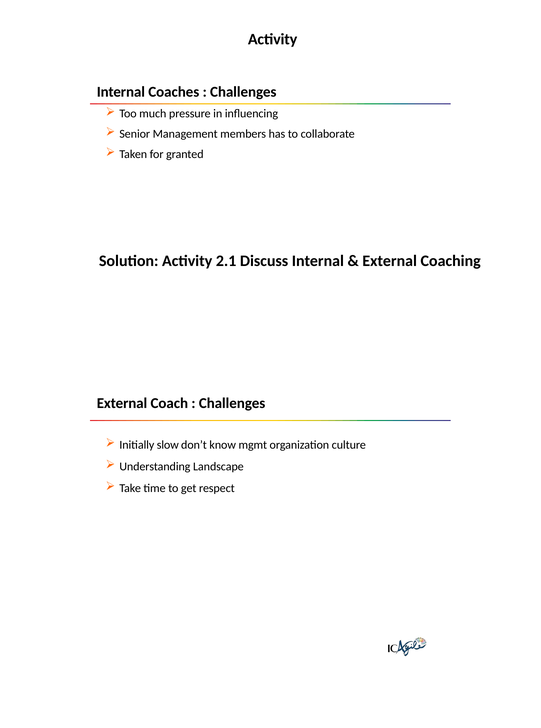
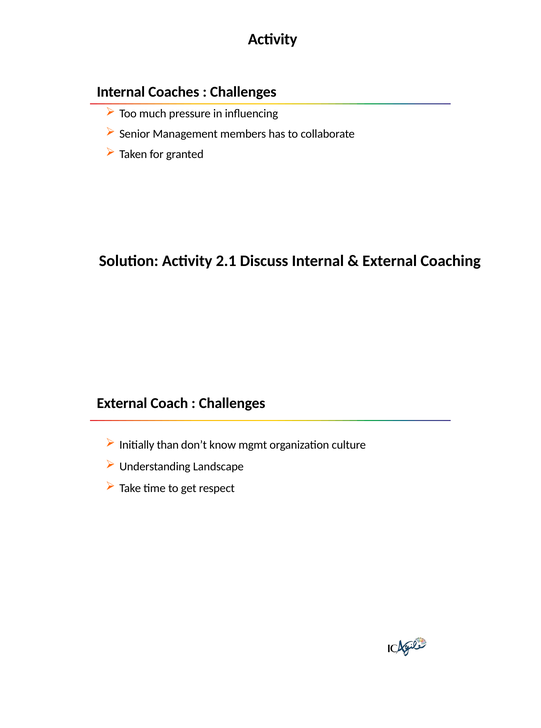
slow: slow -> than (168, 445)
